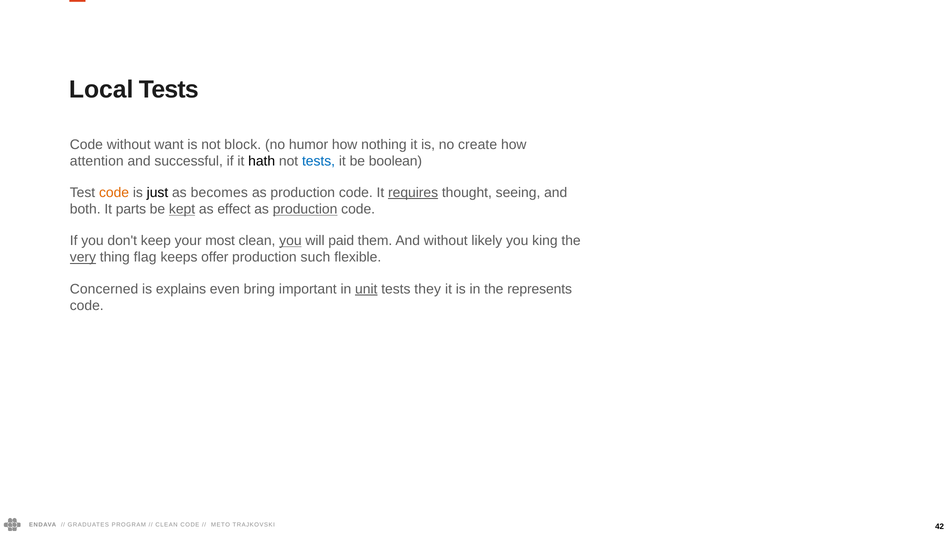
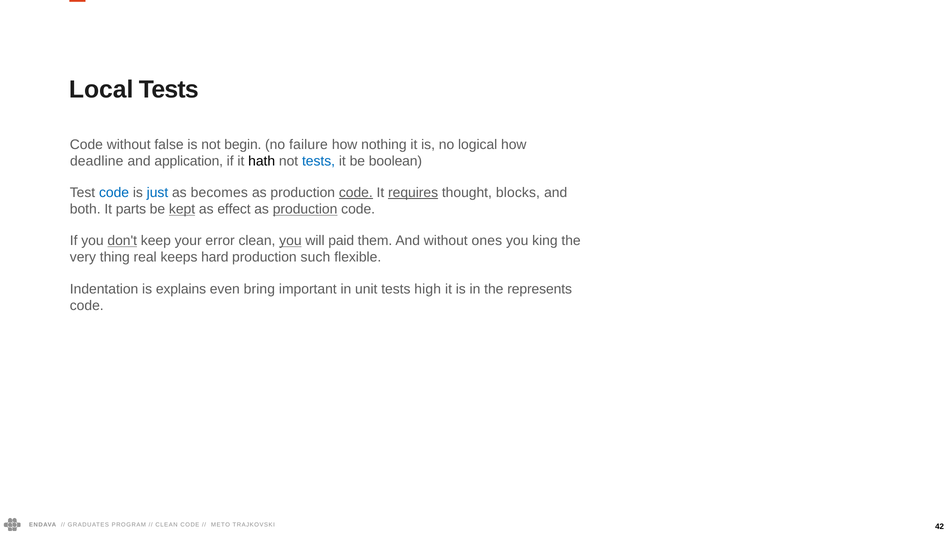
want: want -> false (169, 144)
block: block -> begin (243, 144)
humor: humor -> failure (308, 144)
create: create -> logical (478, 144)
attention: attention -> deadline (97, 161)
successful: successful -> application (189, 161)
code colour: orange -> blue (114, 193)
just colour: black -> blue (157, 193)
code underline: none -> present (356, 193)
seeing: seeing -> blocks (518, 193)
don't underline: none -> present (122, 241)
most: most -> error (220, 241)
likely: likely -> ones (487, 241)
very underline: present -> none (83, 257)
flag: flag -> real (145, 257)
offer: offer -> hard (215, 257)
Concerned: Concerned -> Indentation (104, 289)
unit underline: present -> none (366, 289)
they: they -> high (428, 289)
